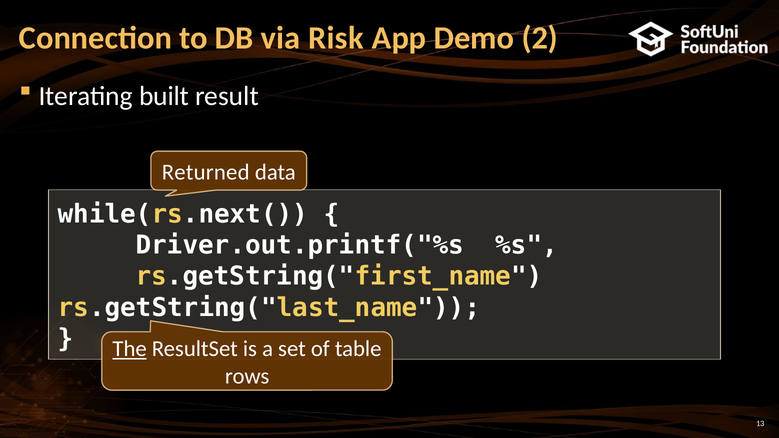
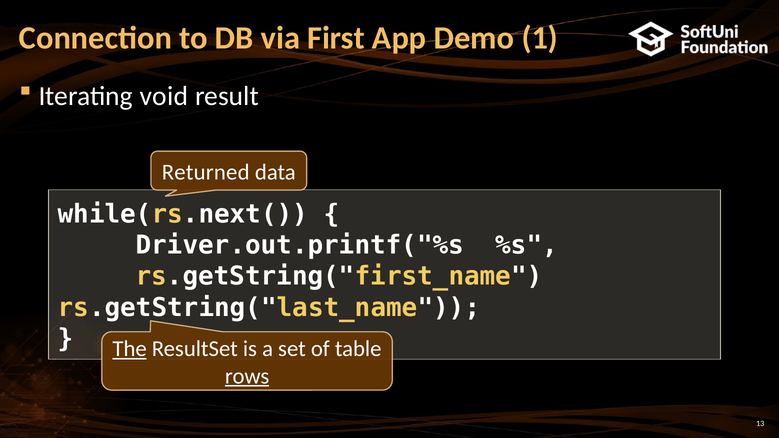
Risk: Risk -> First (336, 38)
2: 2 -> 1 (540, 38)
built: built -> void (164, 96)
rows underline: none -> present (247, 376)
